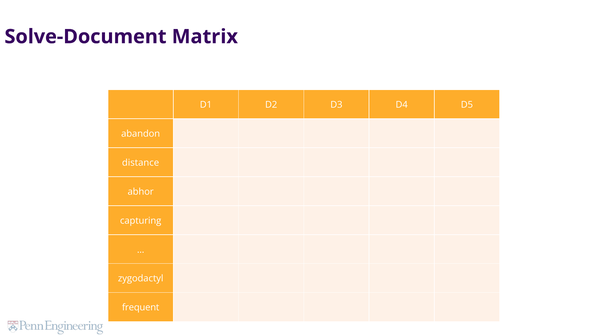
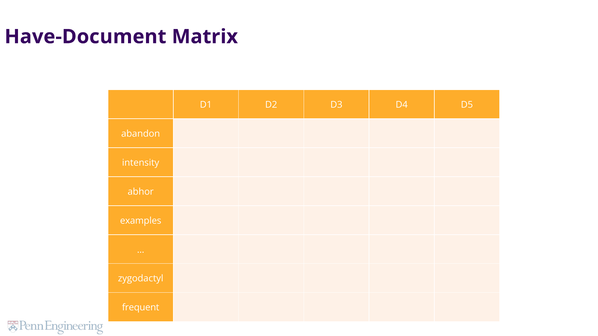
Solve-Document: Solve-Document -> Have-Document (85, 37)
distance: distance -> intensity (141, 163)
capturing: capturing -> examples (141, 221)
